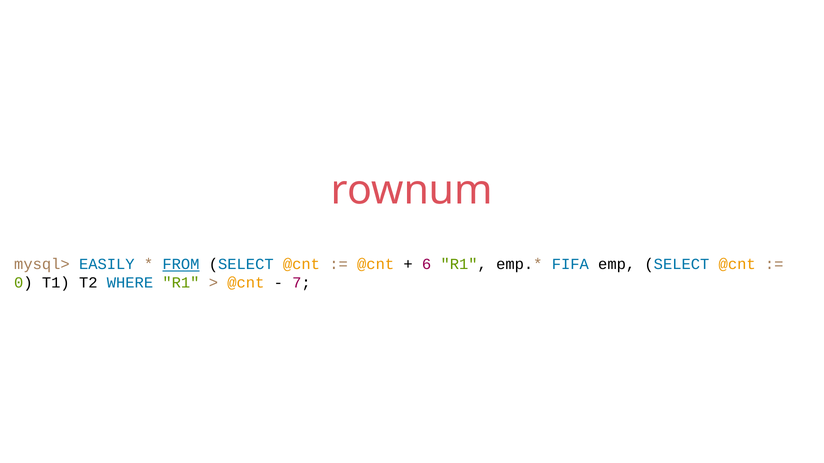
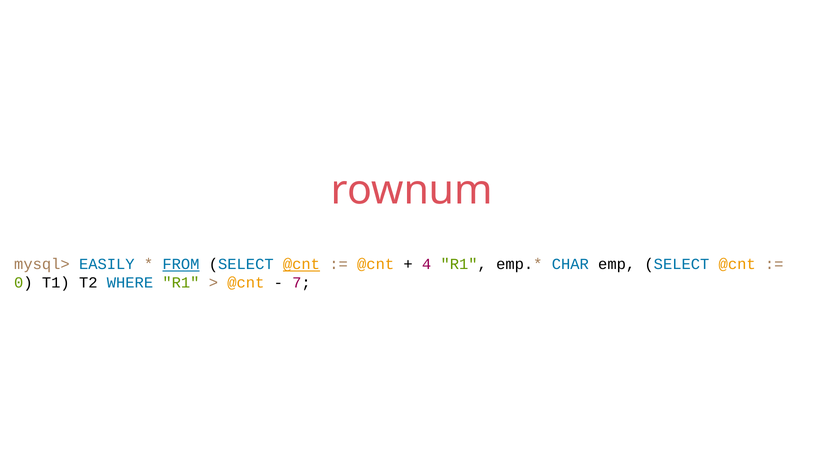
@cnt underline: none -> present (301, 265)
6: 6 -> 4 (427, 265)
FIFA: FIFA -> CHAR (570, 265)
